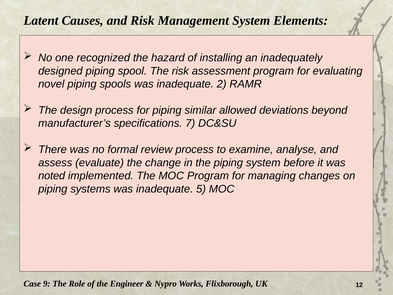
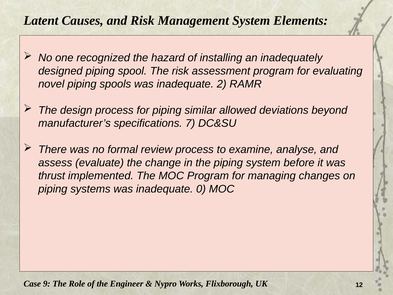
noted: noted -> thrust (52, 176)
5: 5 -> 0 (201, 189)
